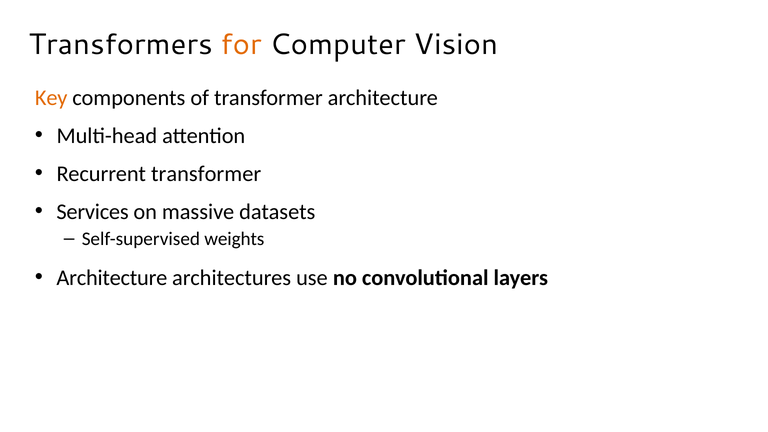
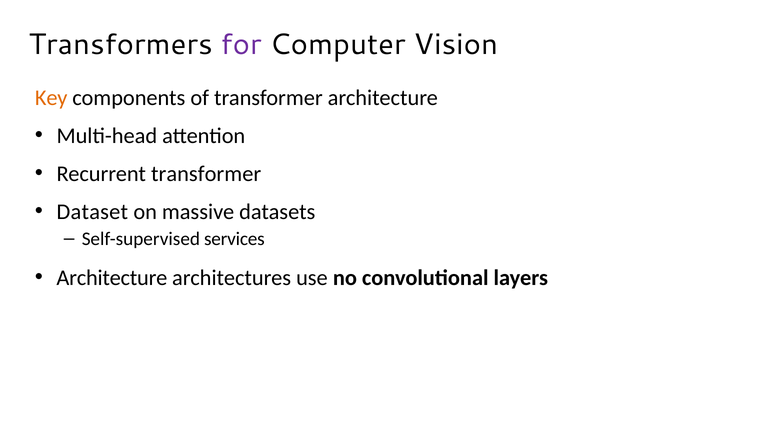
for colour: orange -> purple (241, 44)
Services: Services -> Dataset (92, 212)
weights: weights -> services (234, 239)
